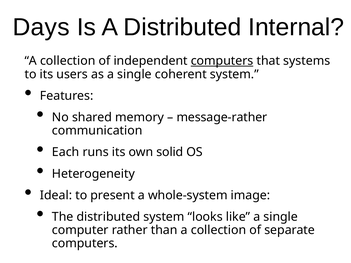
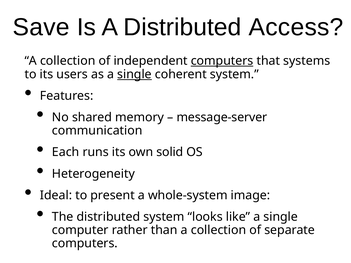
Days: Days -> Save (41, 27)
Internal: Internal -> Access (296, 27)
single underline: none -> present (134, 74)
message-rather: message-rather -> message-server (222, 117)
